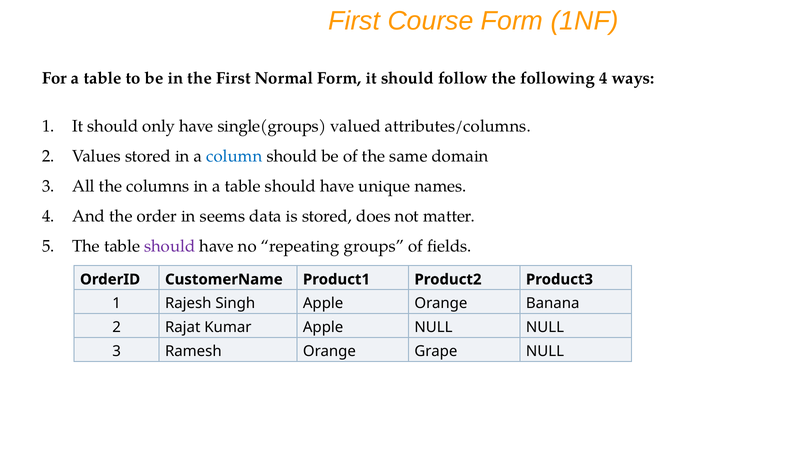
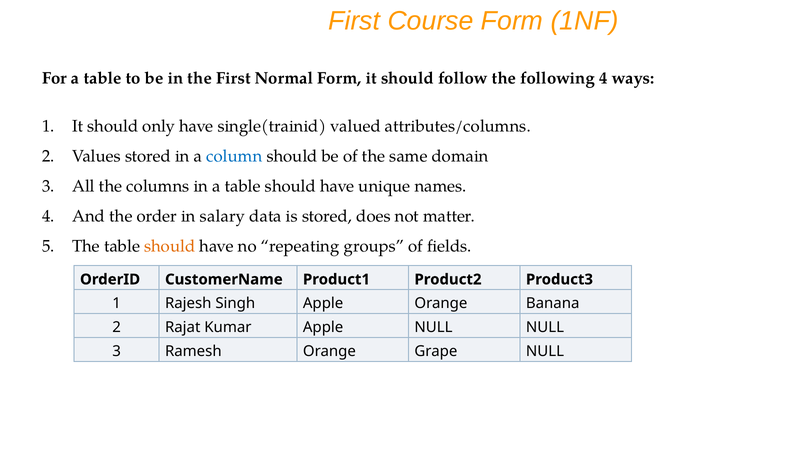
single(groups: single(groups -> single(trainid (272, 126)
seems: seems -> salary (222, 216)
should colour: purple -> orange (170, 246)
